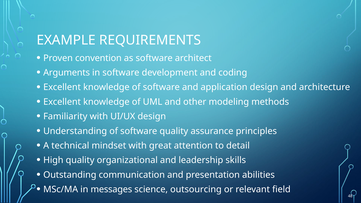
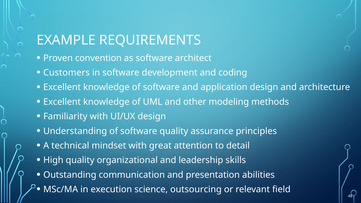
Arguments: Arguments -> Customers (67, 73)
messages: messages -> execution (111, 189)
